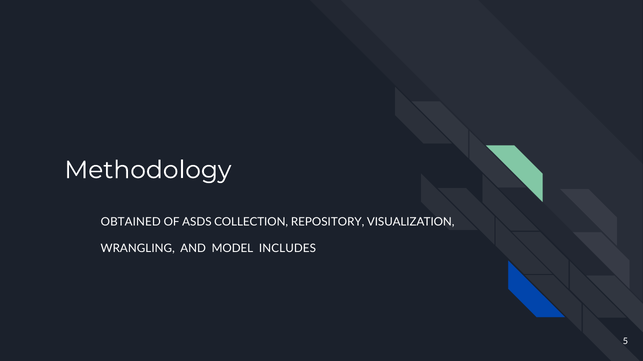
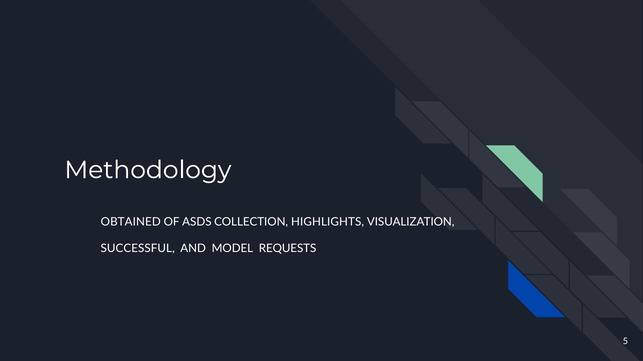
REPOSITORY: REPOSITORY -> HIGHLIGHTS (328, 222)
WRANGLING: WRANGLING -> SUCCESSFUL (138, 249)
INCLUDES: INCLUDES -> REQUESTS (288, 249)
